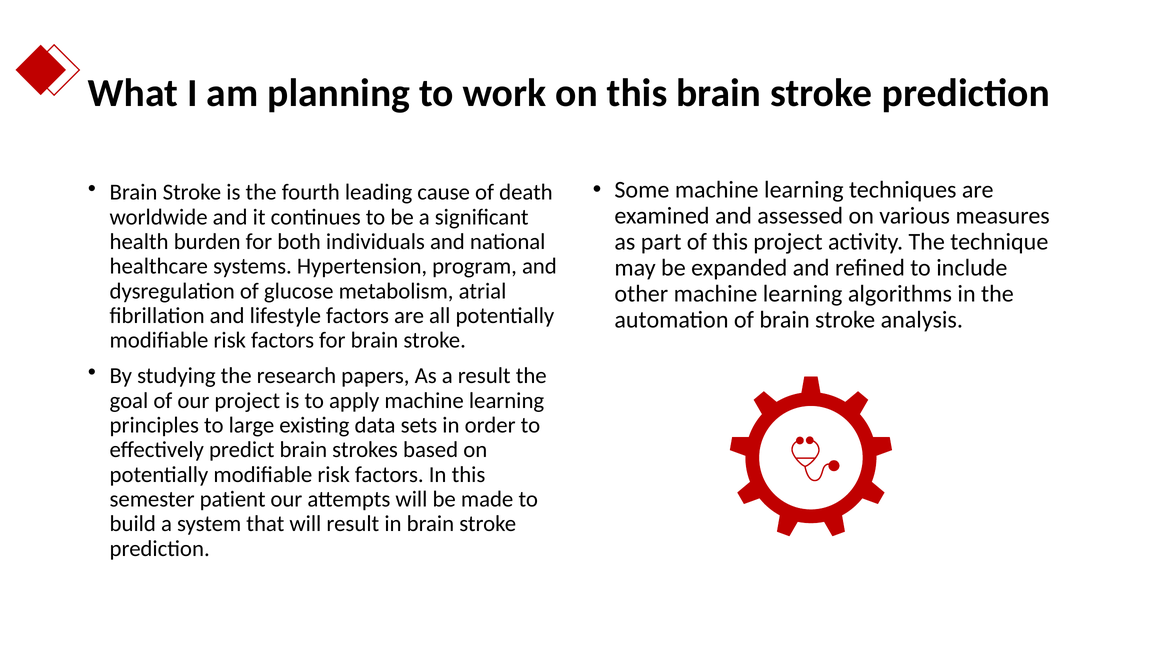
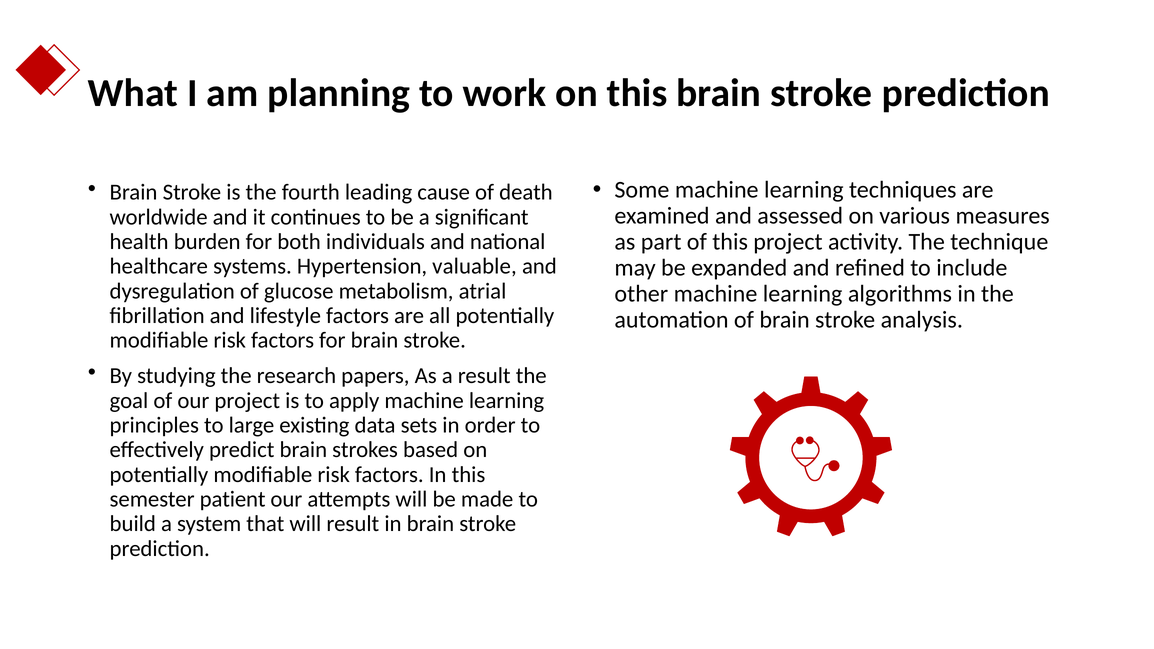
program: program -> valuable (474, 266)
